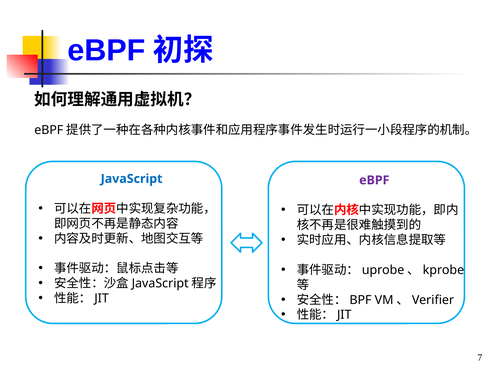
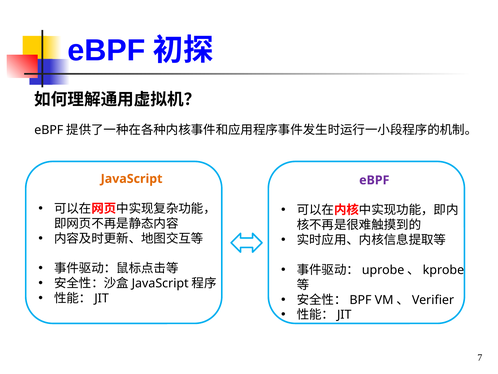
JavaScript colour: blue -> orange (132, 179)
